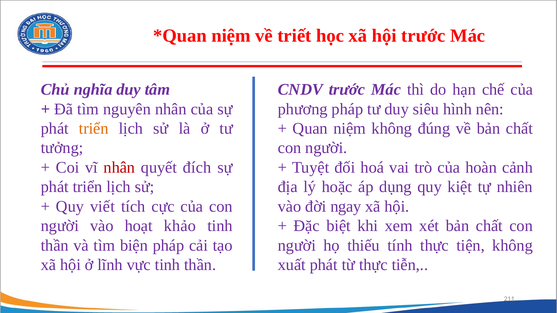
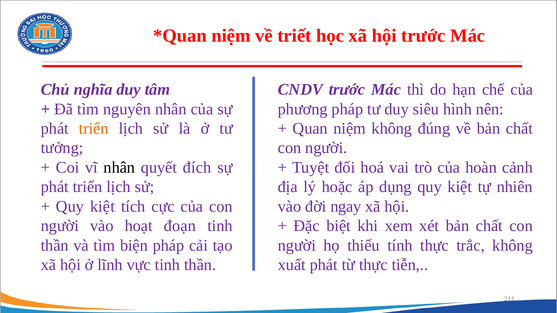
nhân colour: red -> black (119, 168)
viết: viết -> kiệt (102, 207)
khảo: khảo -> đoạn (180, 226)
tiện: tiện -> trắc (471, 246)
